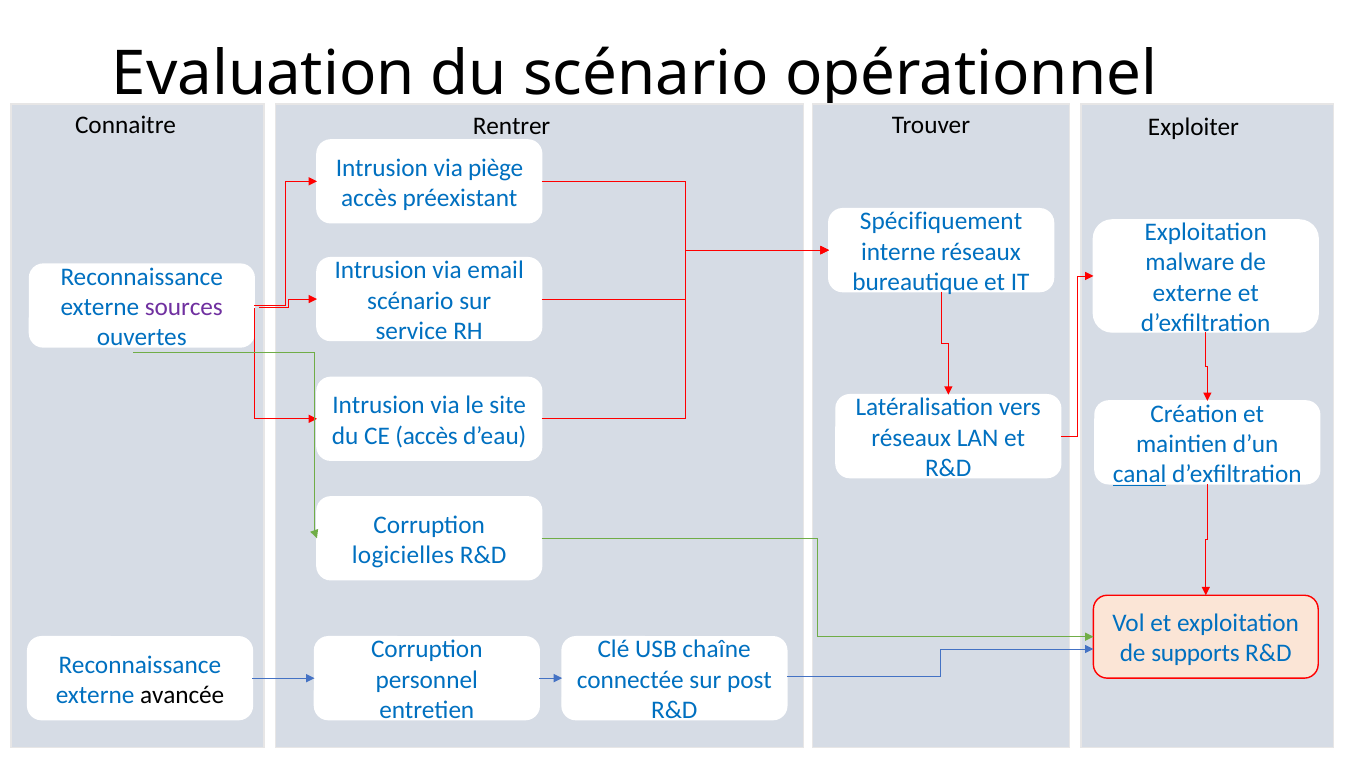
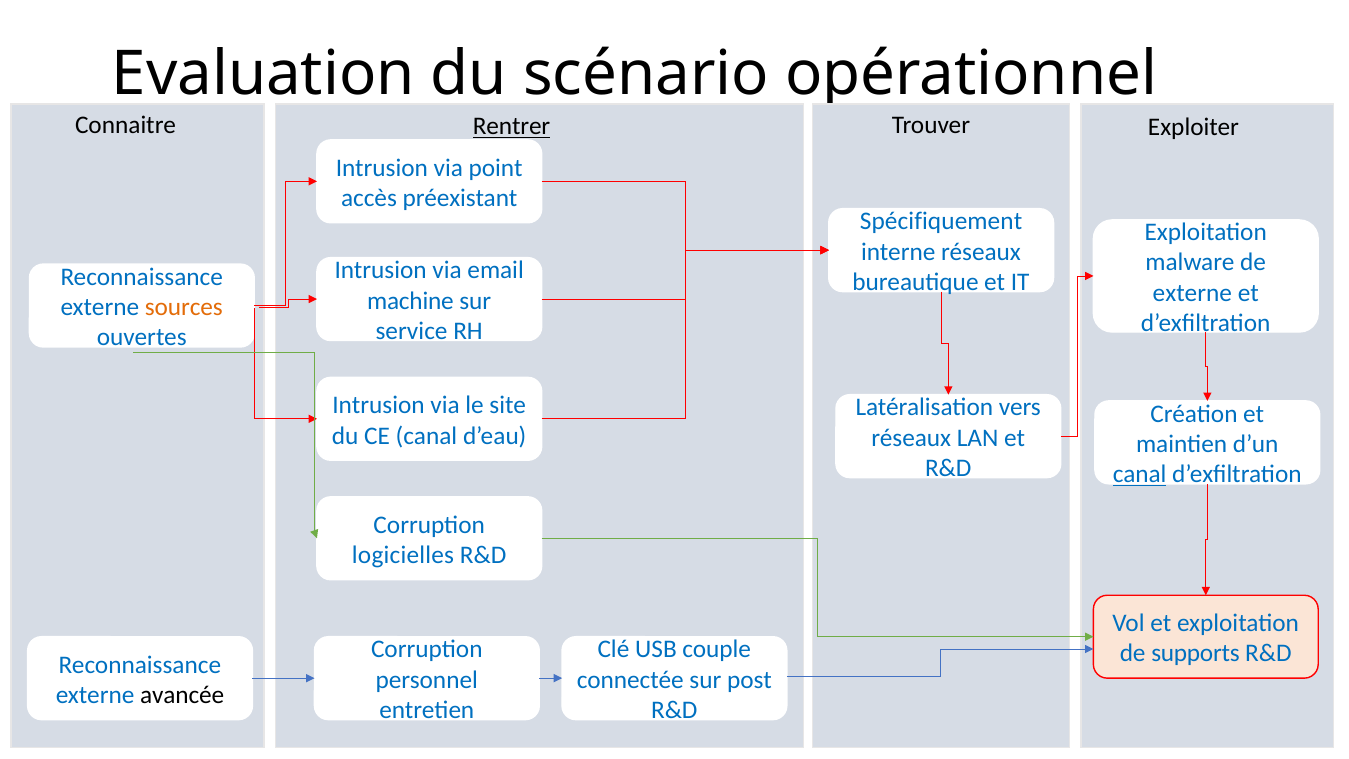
Rentrer underline: none -> present (512, 127)
piège: piège -> point (496, 168)
scénario: scénario -> machine (410, 301)
sources colour: purple -> orange (184, 307)
CE accès: accès -> canal (426, 436)
chaîne: chaîne -> couple (717, 649)
